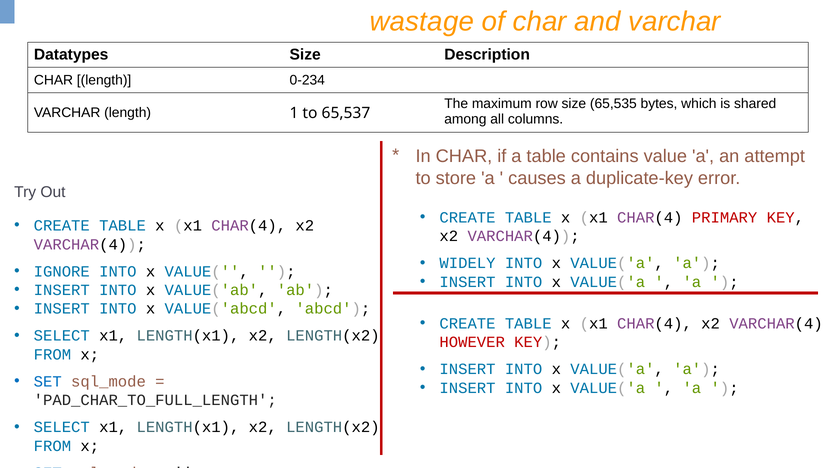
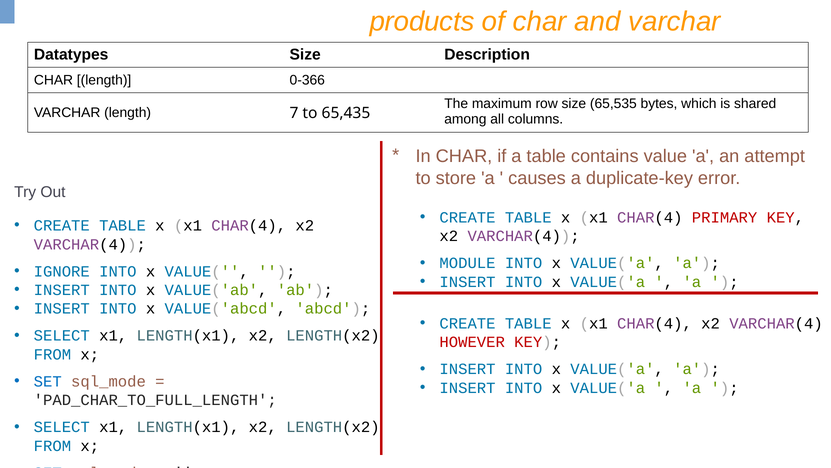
wastage: wastage -> products (422, 22)
0-234: 0-234 -> 0-366 (307, 80)
1: 1 -> 7 (294, 113)
65,537: 65,537 -> 65,435 (346, 113)
WIDELY: WIDELY -> MODULE (468, 263)
